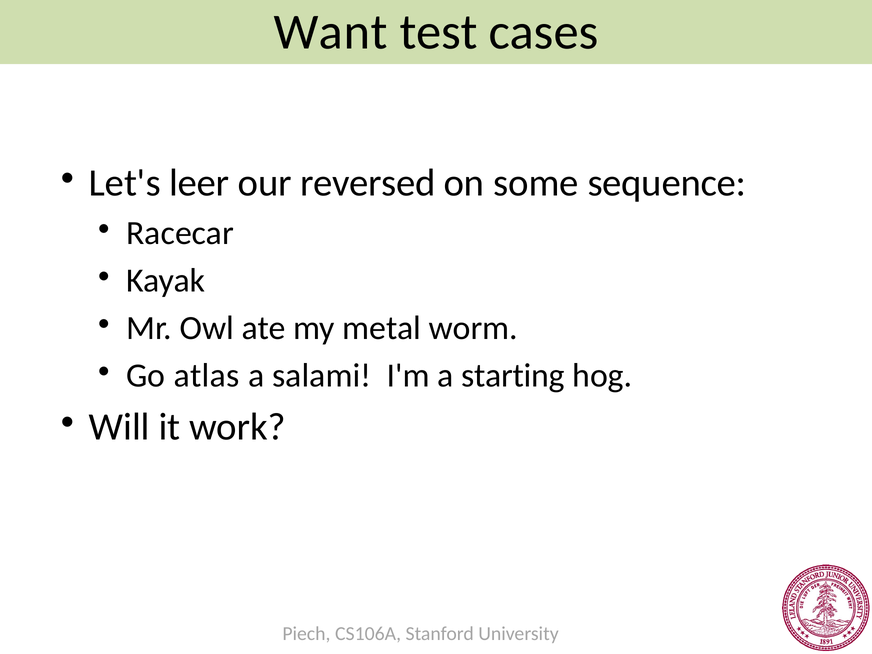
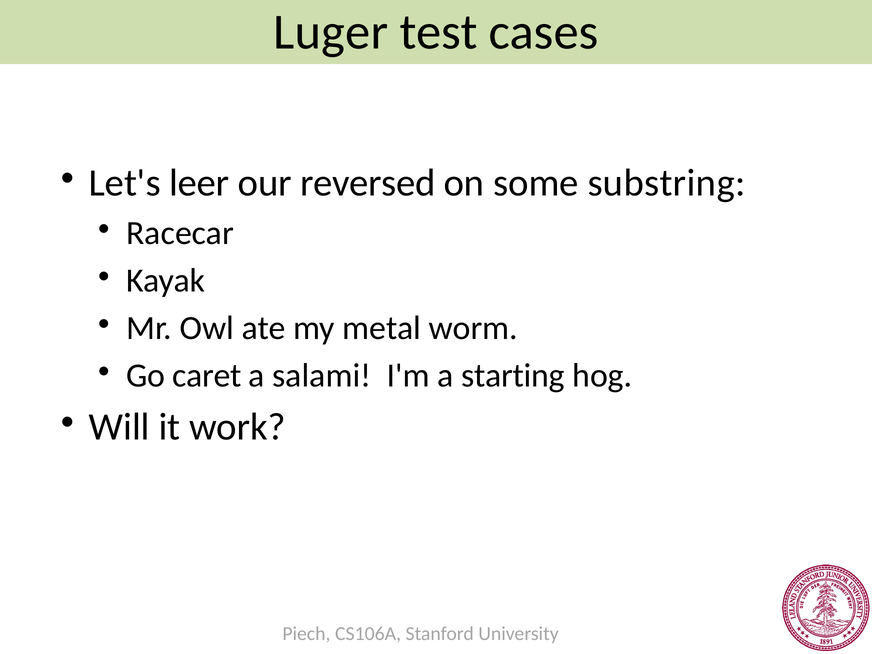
Want: Want -> Luger (331, 32)
sequence: sequence -> substring (666, 183)
atlas: atlas -> caret (207, 375)
